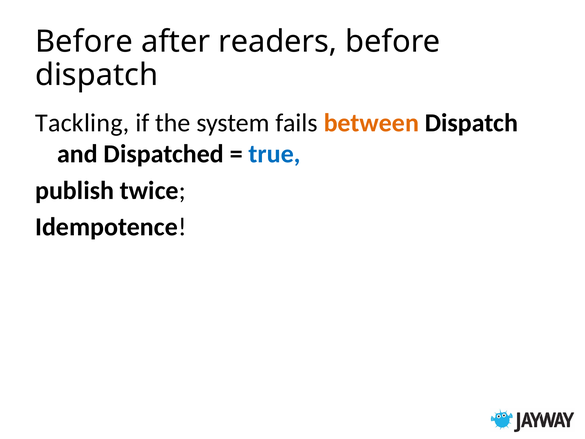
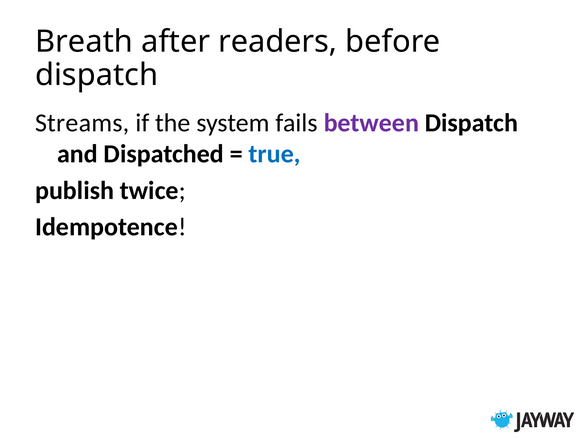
Before: Before -> Breath (84, 41)
Tackling: Tackling -> Streams (82, 123)
between colour: orange -> purple (371, 123)
